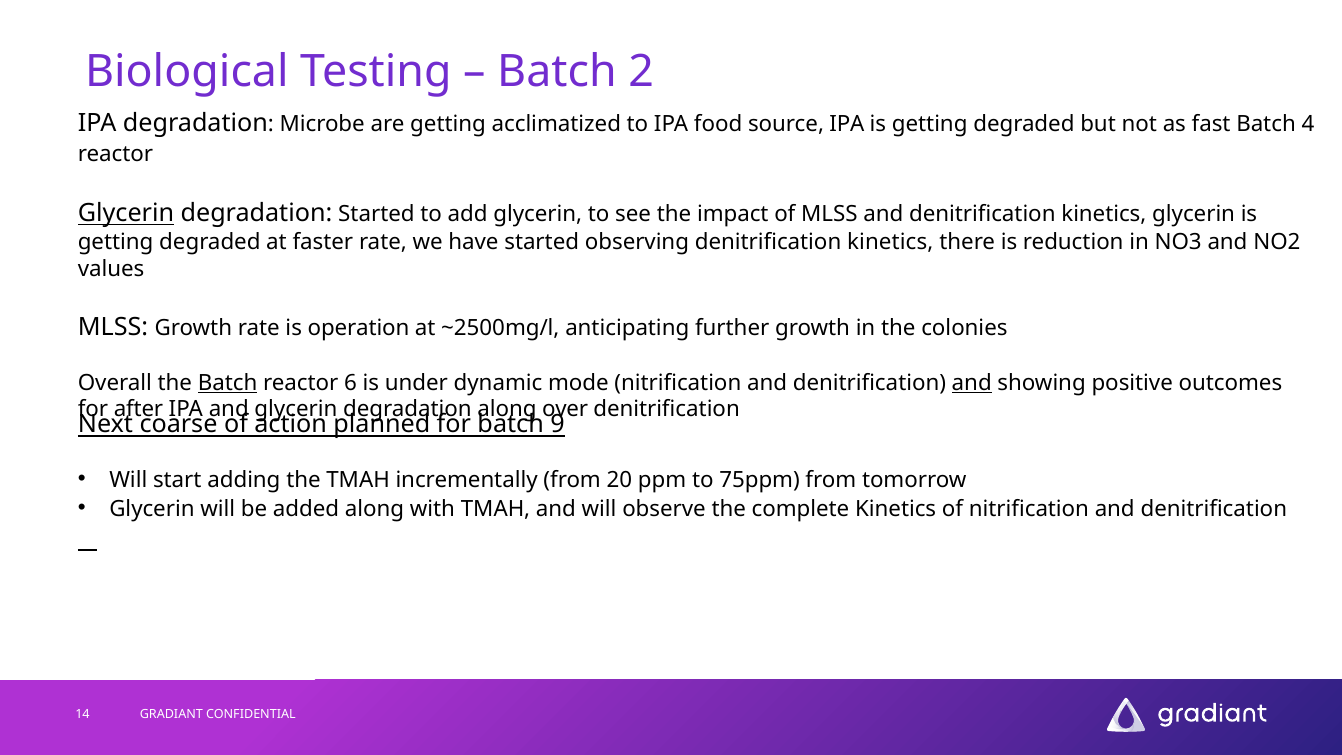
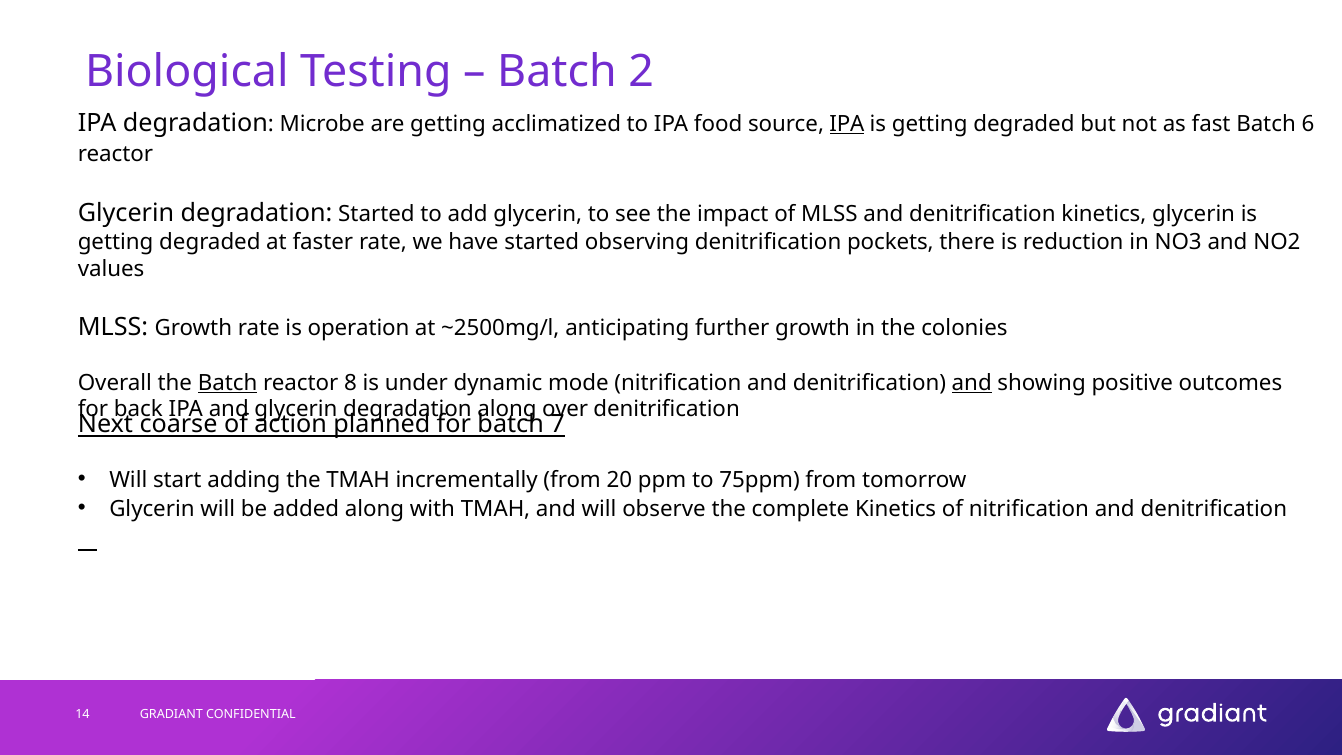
IPA underline: none -> present (847, 124)
4: 4 -> 6 (1308, 124)
Glycerin underline: present -> none (126, 214)
observing denitrification kinetics: kinetics -> pockets (890, 242)
6: 6 -> 8 (351, 383)
after: after -> back (138, 410)
9: 9 -> 7 (558, 424)
